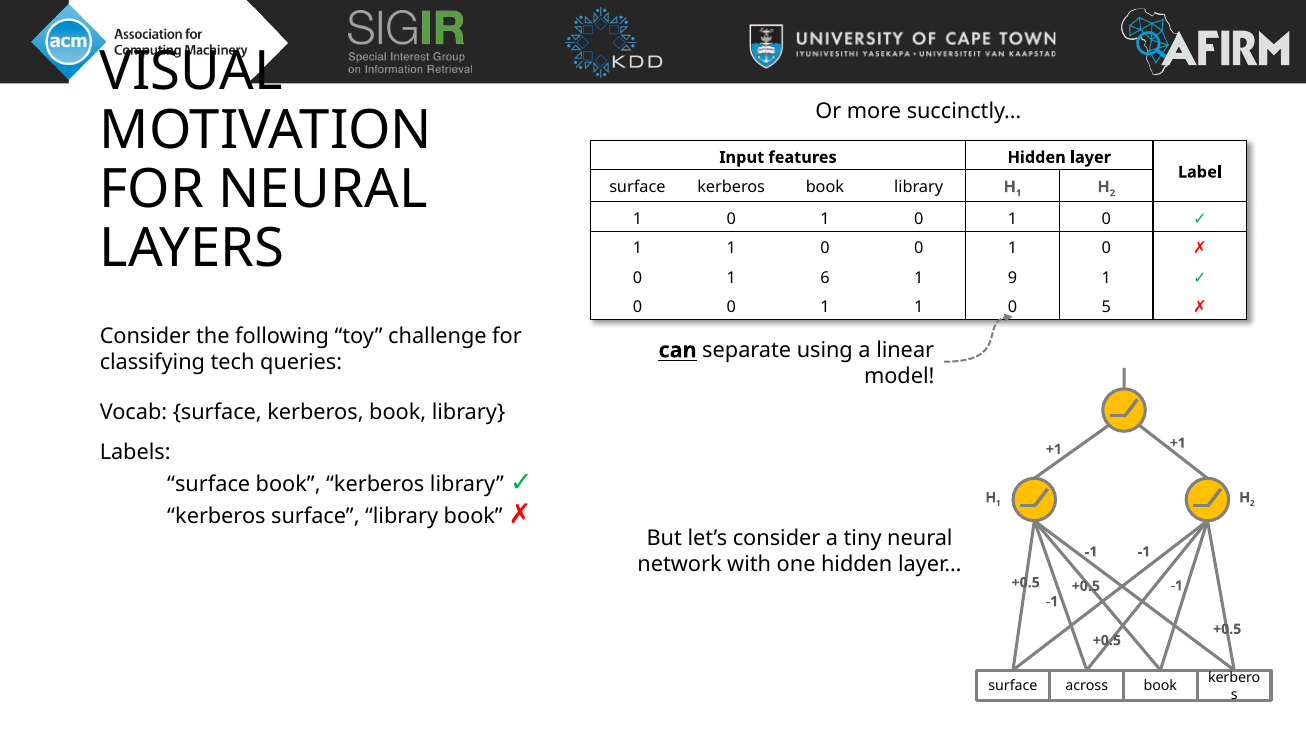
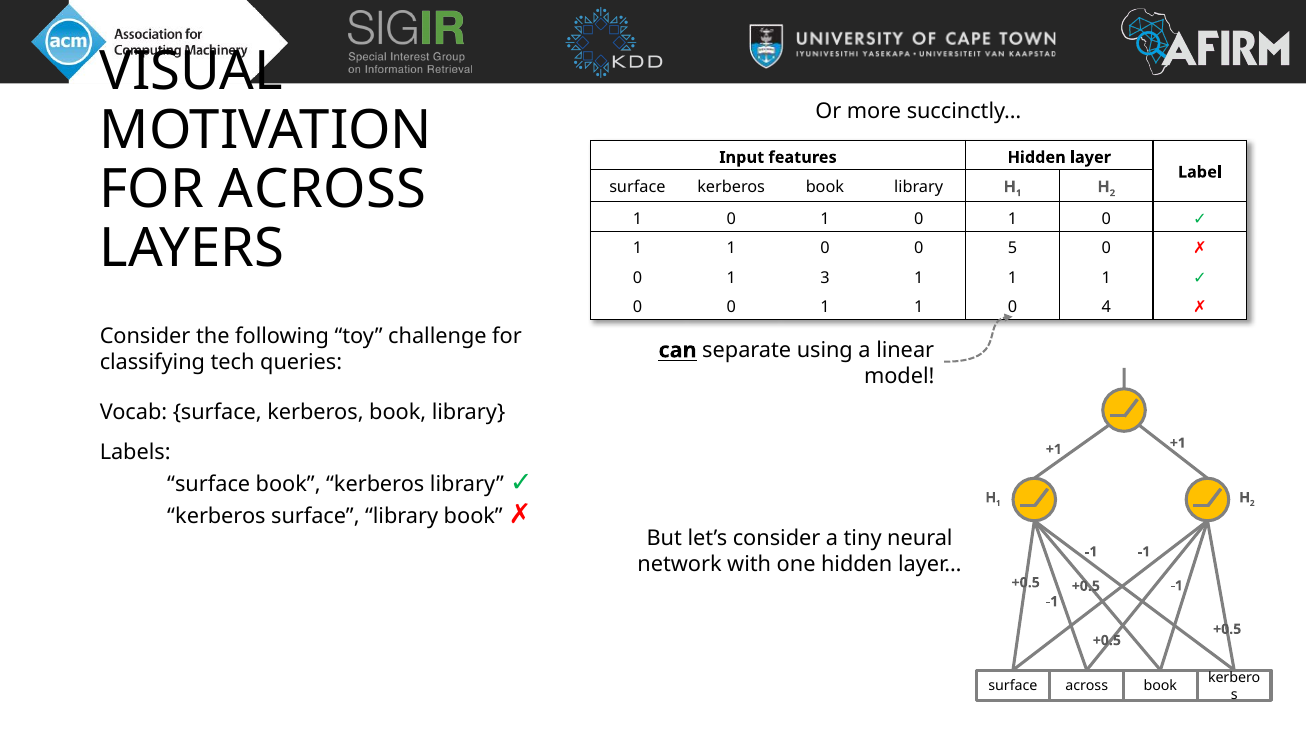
FOR NEURAL: NEURAL -> ACROSS (323, 190)
1 0 0 1: 1 -> 5 (1012, 248)
6: 6 -> 3 (825, 278)
9: 9 -> 1 (1012, 278)
5: 5 -> 4 (1106, 307)
